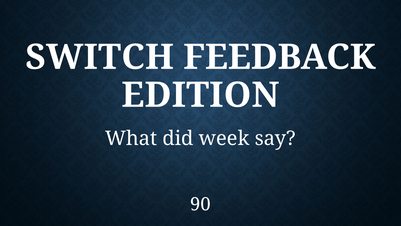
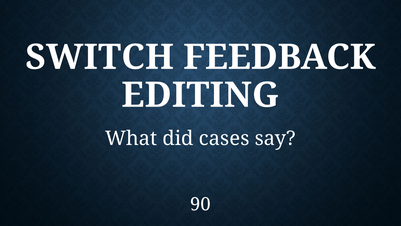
EDITION: EDITION -> EDITING (200, 95)
week: week -> cases (224, 138)
